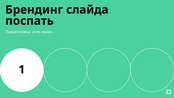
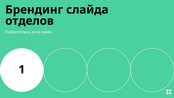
поспать: поспать -> отделов (30, 21)
